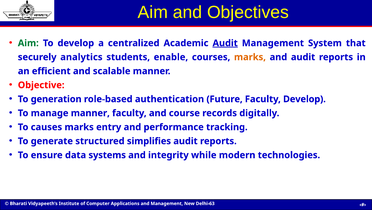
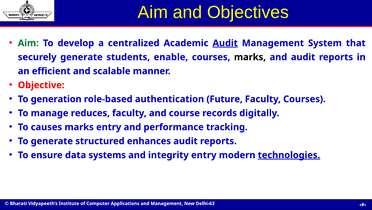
securely analytics: analytics -> generate (81, 57)
marks colour: orange -> black (250, 57)
Faculty Develop: Develop -> Courses (304, 99)
manage manner: manner -> reduces (90, 113)
simplifies: simplifies -> enhances (149, 141)
integrity while: while -> entry (204, 155)
technologies underline: none -> present (289, 155)
